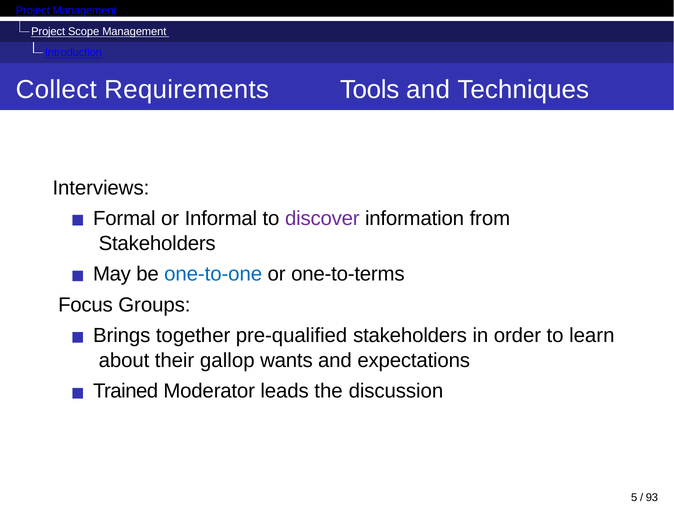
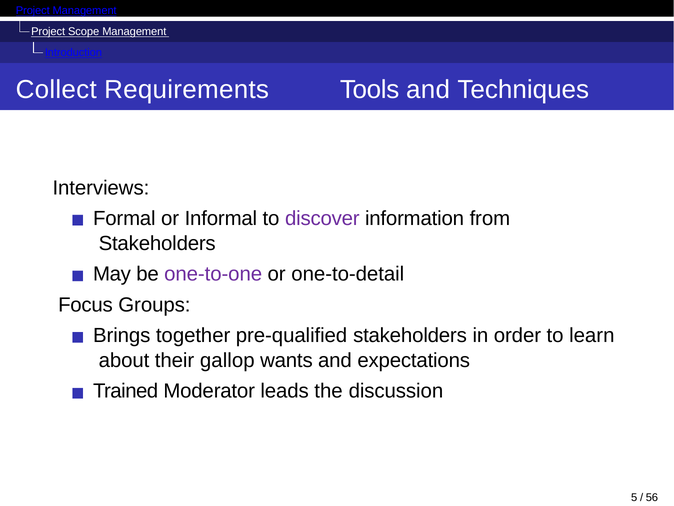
one-to-one colour: blue -> purple (213, 274)
one-to-terms: one-to-terms -> one-to-detail (348, 274)
93: 93 -> 56 (652, 498)
